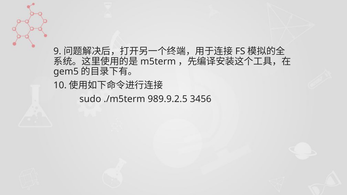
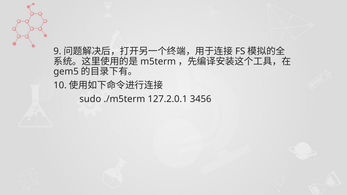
989.9.2.5: 989.9.2.5 -> 127.2.0.1 (168, 99)
